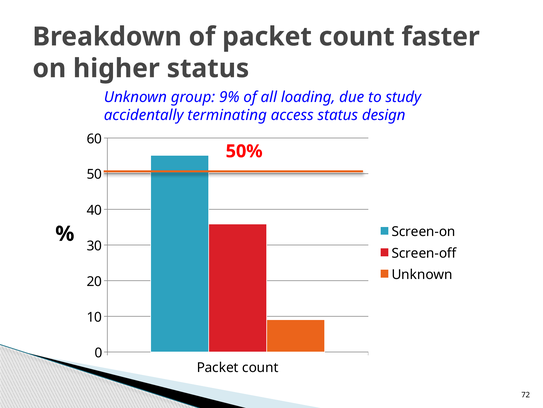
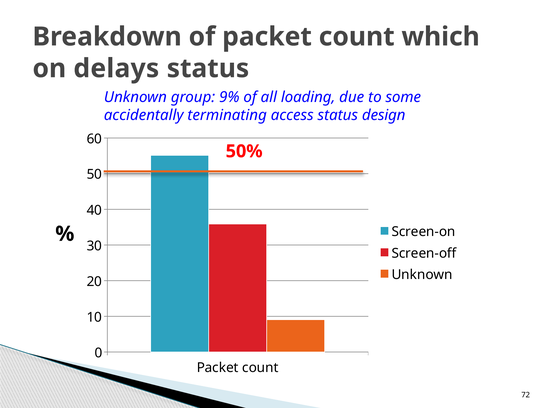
faster: faster -> which (441, 37)
higher: higher -> delays (116, 68)
study: study -> some (403, 97)
